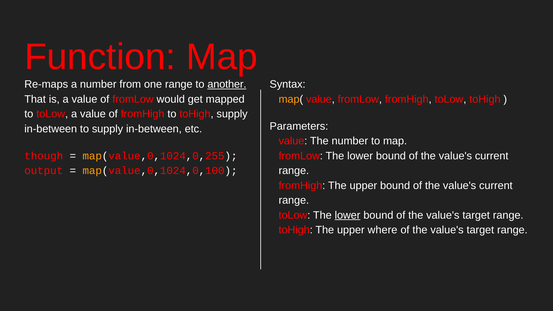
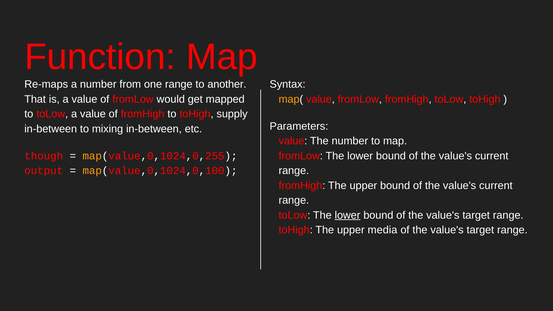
another underline: present -> none (227, 84)
to supply: supply -> mixing (108, 129)
where: where -> media (383, 230)
